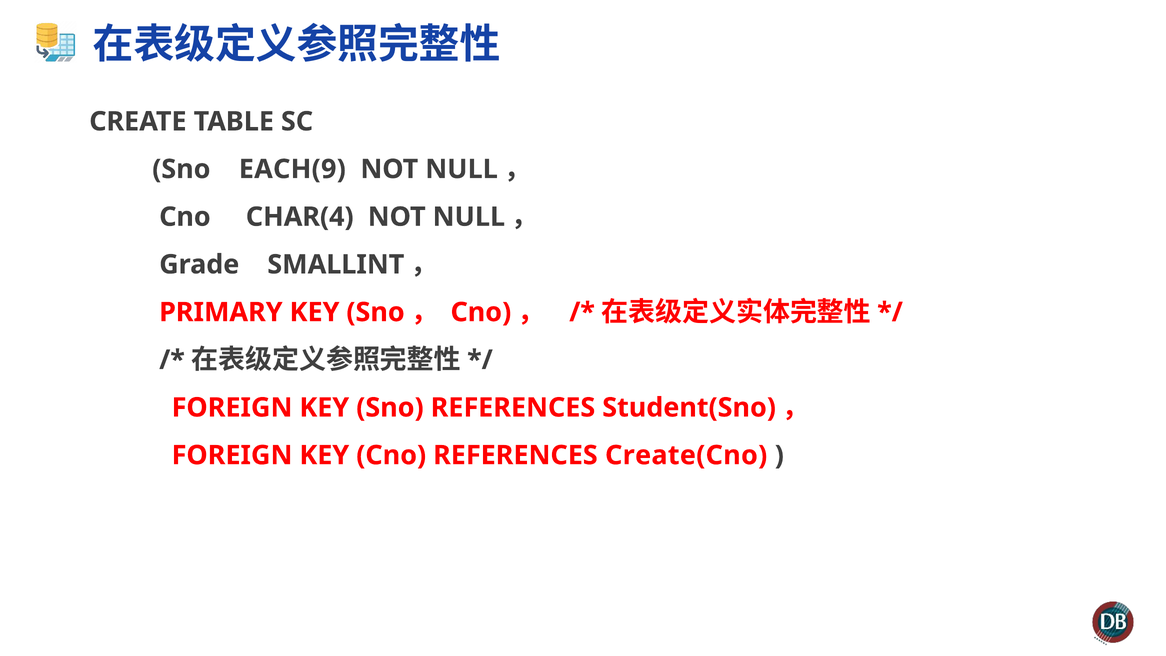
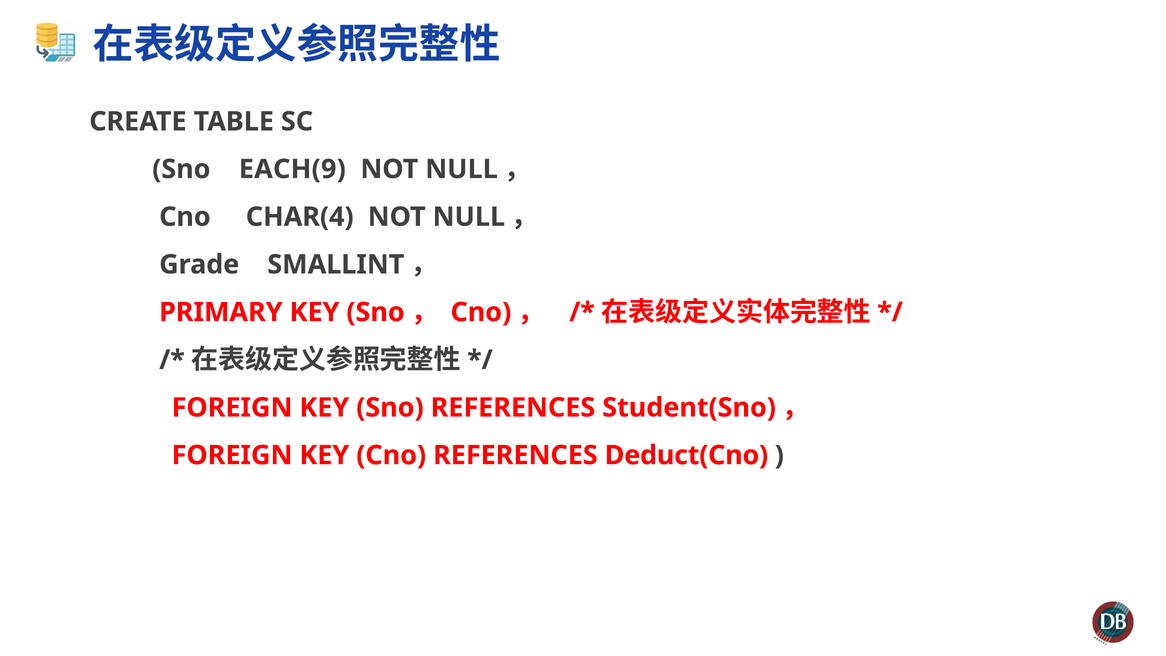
Create(Cno: Create(Cno -> Deduct(Cno (686, 455)
